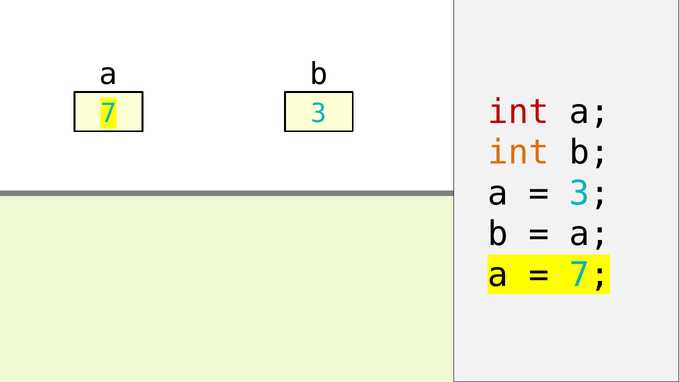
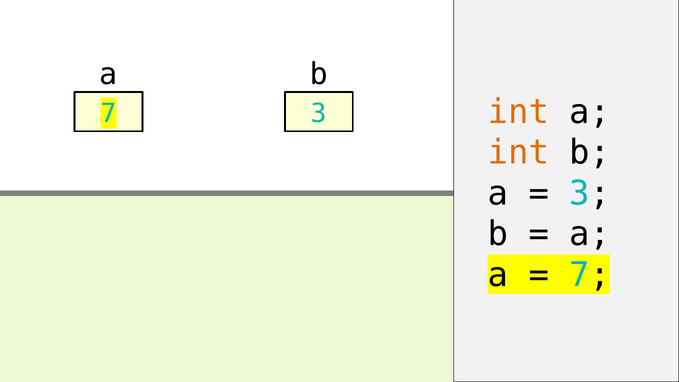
int colour: red -> orange (518, 112)
